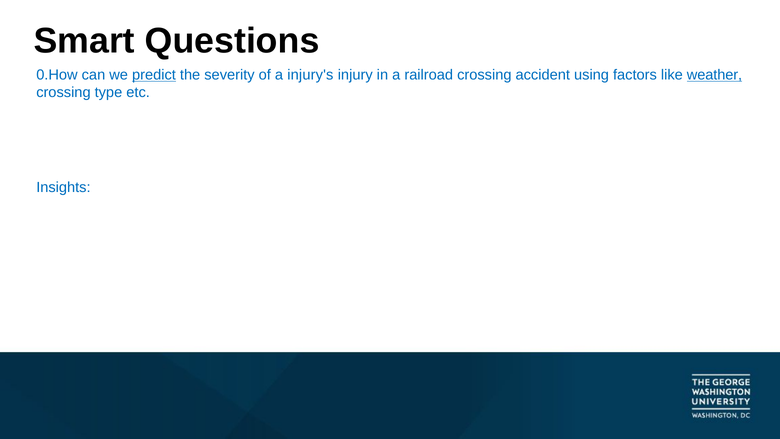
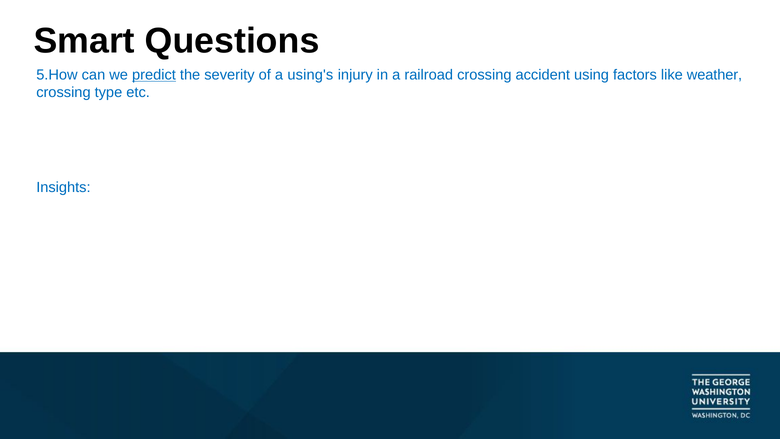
0.How: 0.How -> 5.How (57, 75)
injury's: injury's -> using's (310, 75)
weather underline: present -> none (715, 75)
